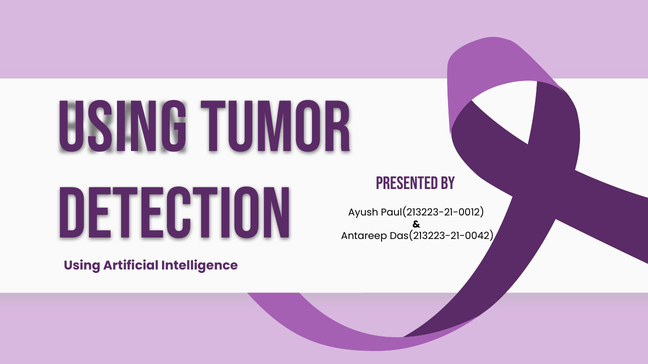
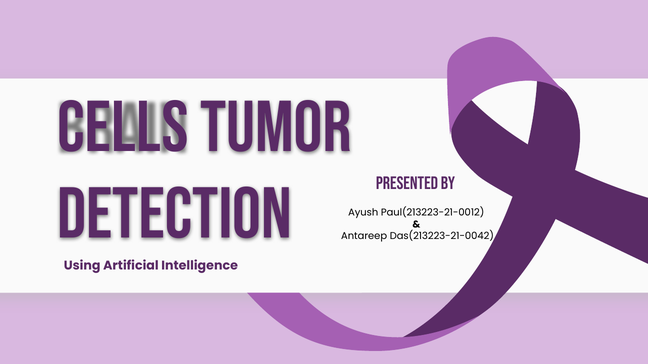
Using: Using -> Cells (123, 128)
